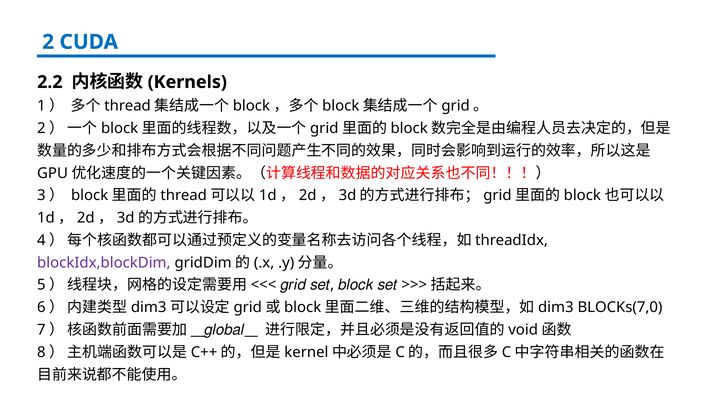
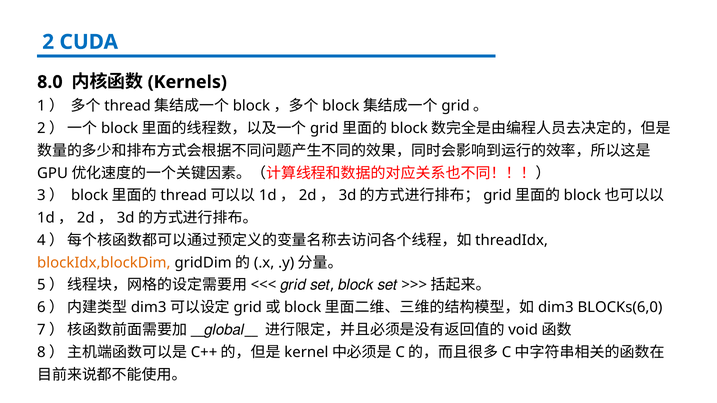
2.2: 2.2 -> 8.0 (50, 82)
blockIdx,blockDim colour: purple -> orange (104, 263)
BLOCKs(7,0: BLOCKs(7,0 -> BLOCKs(6,0 (620, 308)
